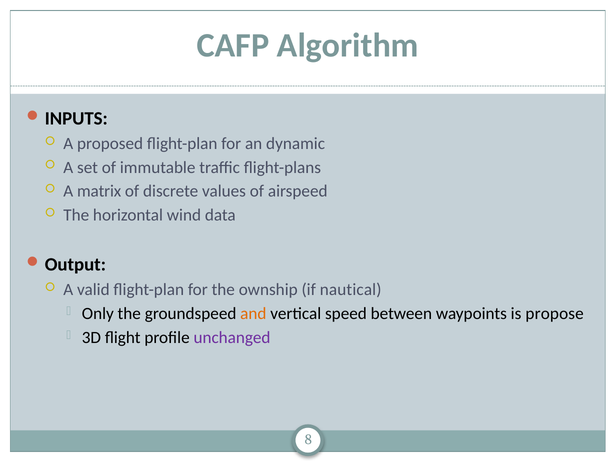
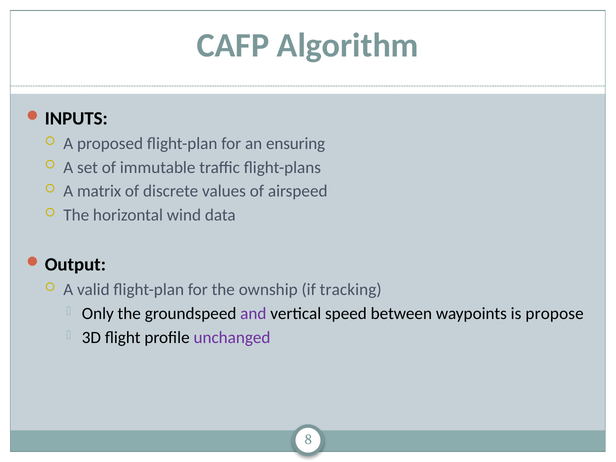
dynamic: dynamic -> ensuring (296, 143)
nautical: nautical -> tracking (351, 290)
and colour: orange -> purple (253, 314)
